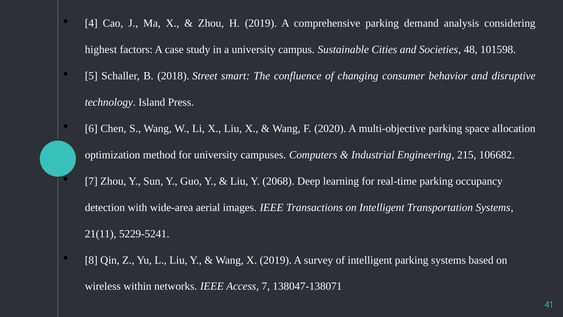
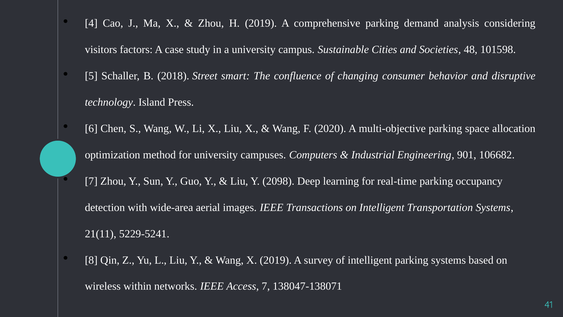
highest: highest -> visitors (101, 50)
215: 215 -> 901 (467, 155)
2068: 2068 -> 2098 (278, 181)
